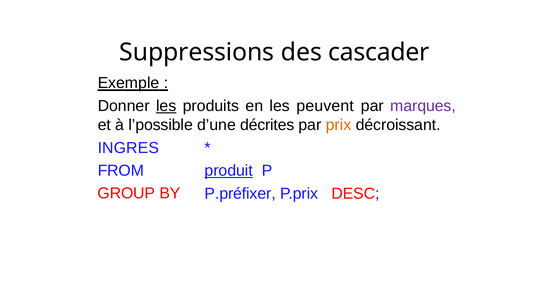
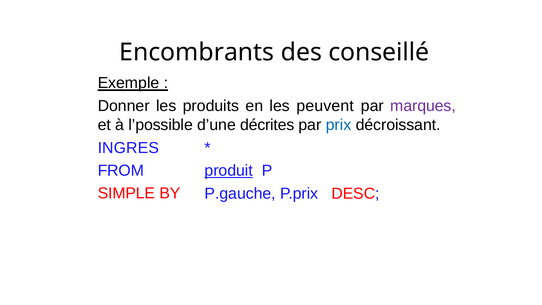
Suppressions: Suppressions -> Encombrants (197, 52)
cascader: cascader -> conseillé (379, 52)
les underline: present -> none (166, 106)
prix colour: orange -> blue (339, 125)
GROUP: GROUP -> SIMPLE (126, 193)
P.préfixer: P.préfixer -> P.gauche (240, 193)
